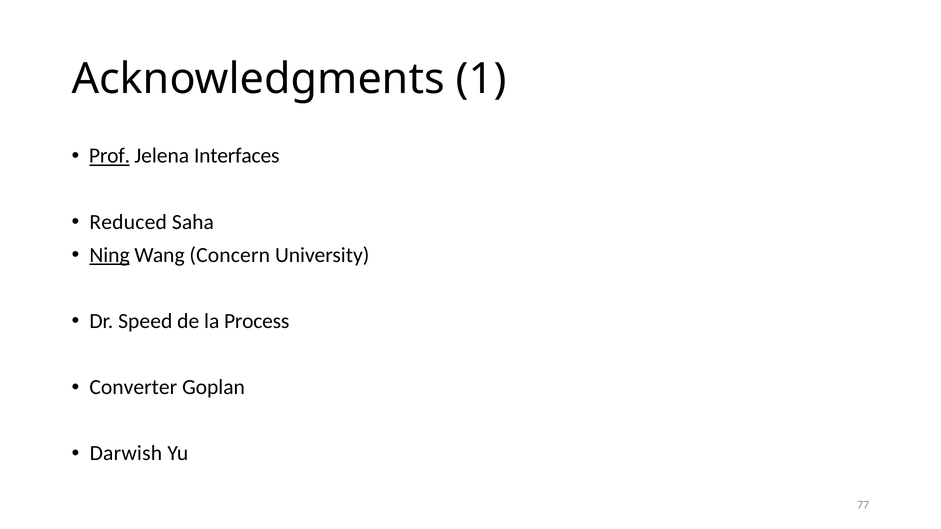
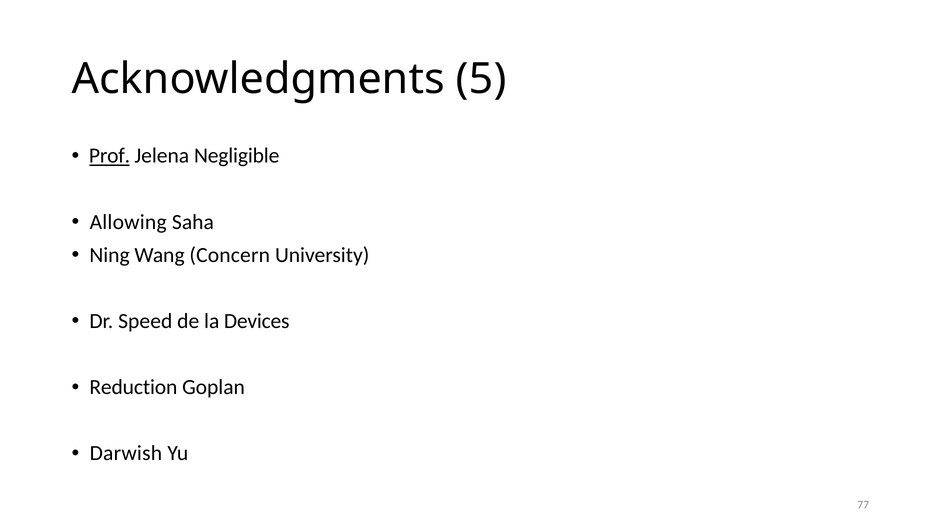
1: 1 -> 5 (481, 79)
Interfaces: Interfaces -> Negligible (237, 156)
Reduced: Reduced -> Allowing (128, 222)
Ning underline: present -> none (110, 255)
Process: Process -> Devices (257, 321)
Converter: Converter -> Reduction (133, 387)
